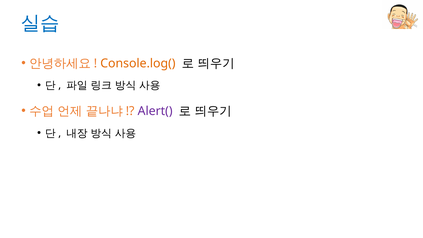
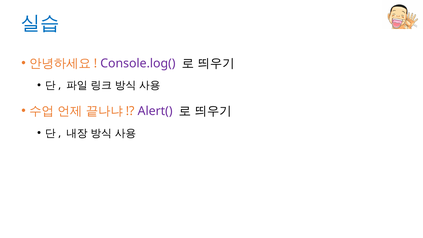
Console.log( colour: orange -> purple (138, 63)
